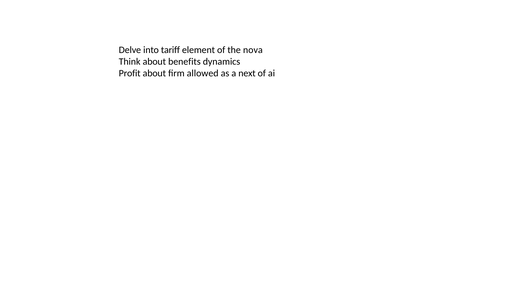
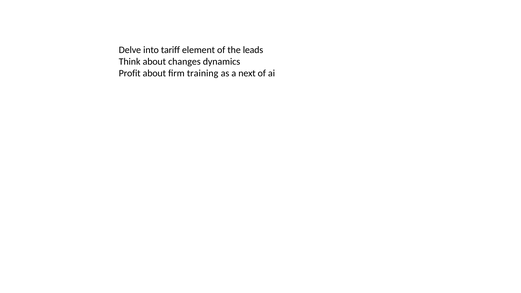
nova: nova -> leads (253, 50)
benefits: benefits -> changes (184, 62)
allowed: allowed -> training (203, 73)
